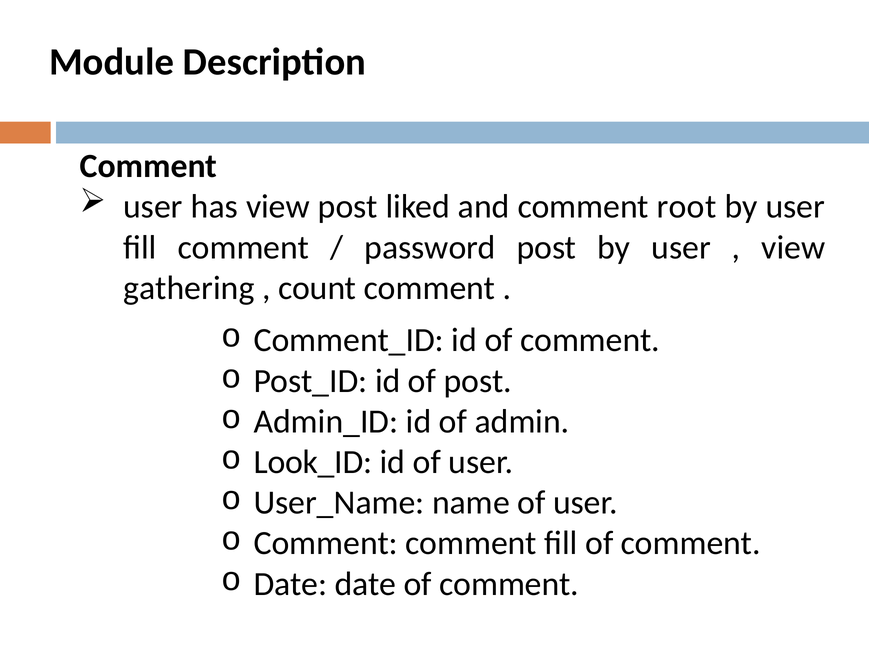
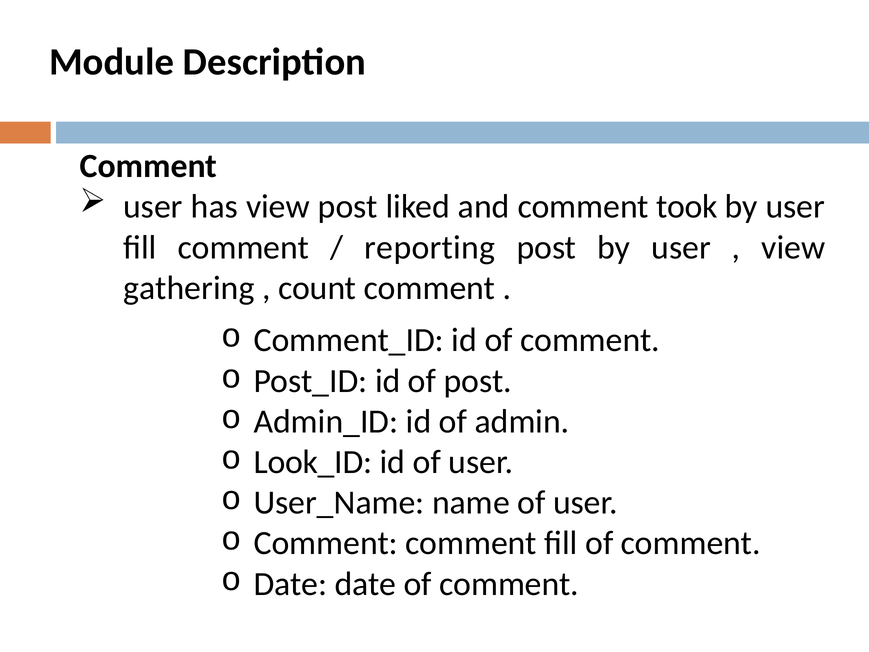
root: root -> took (687, 207)
password: password -> reporting (430, 247)
